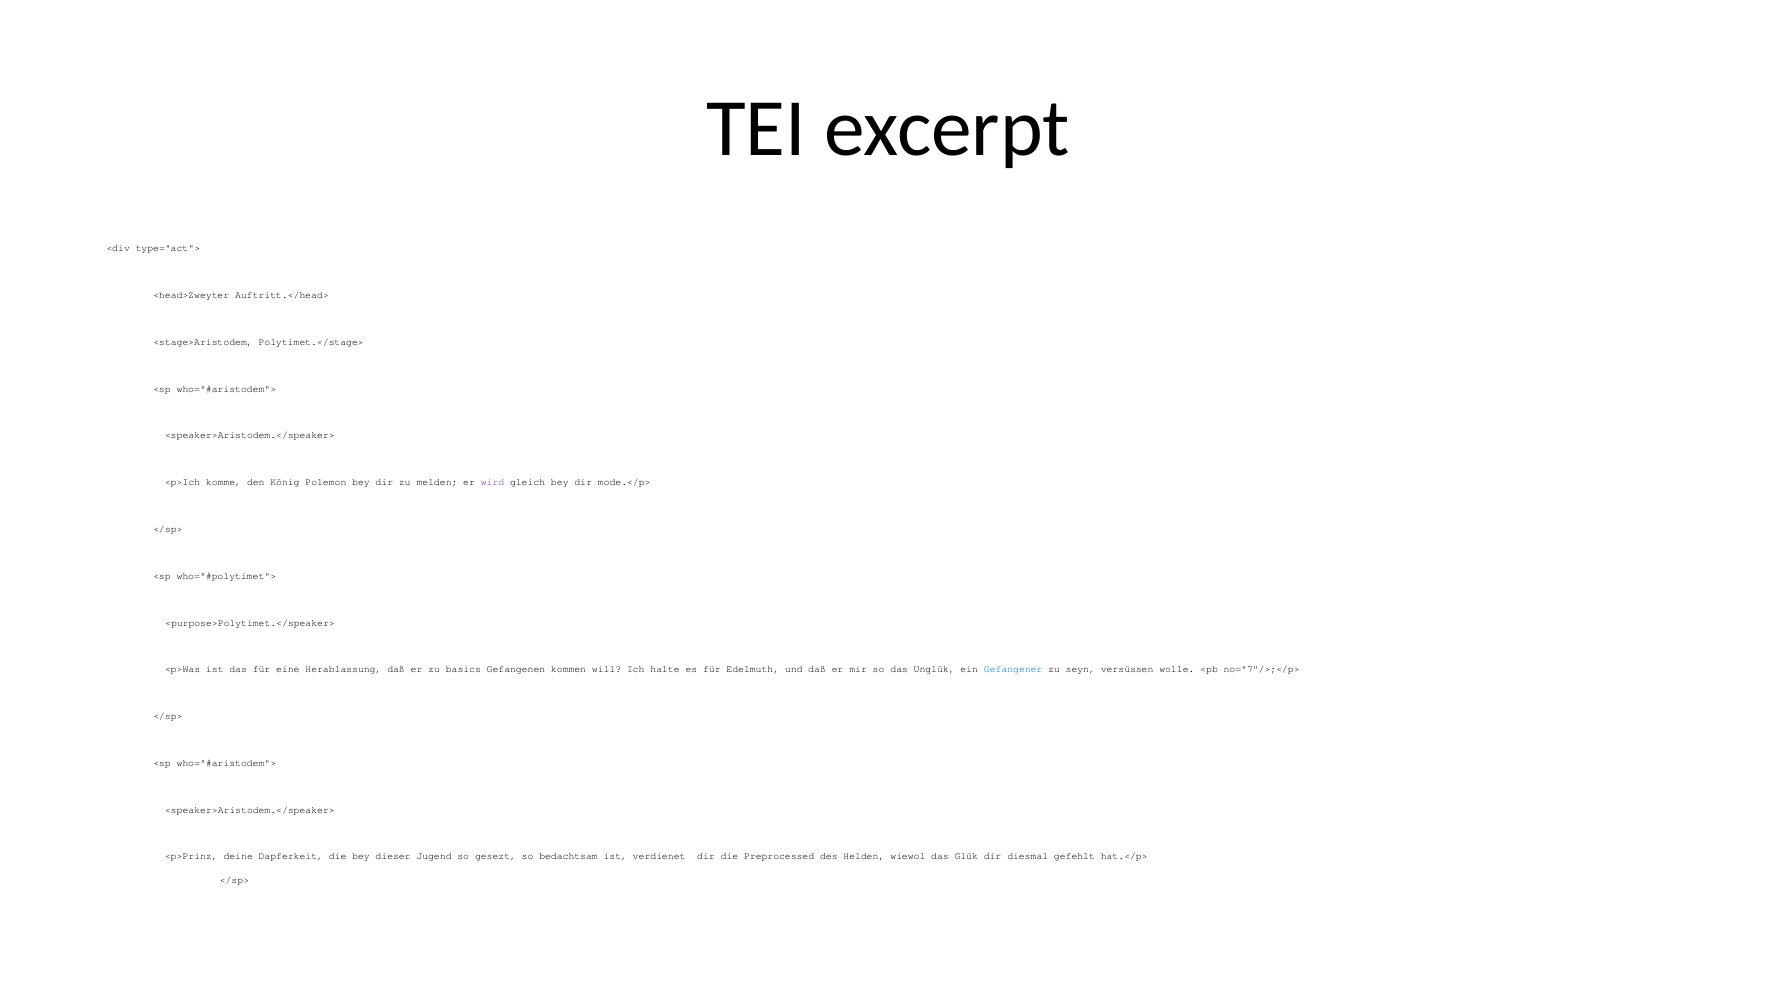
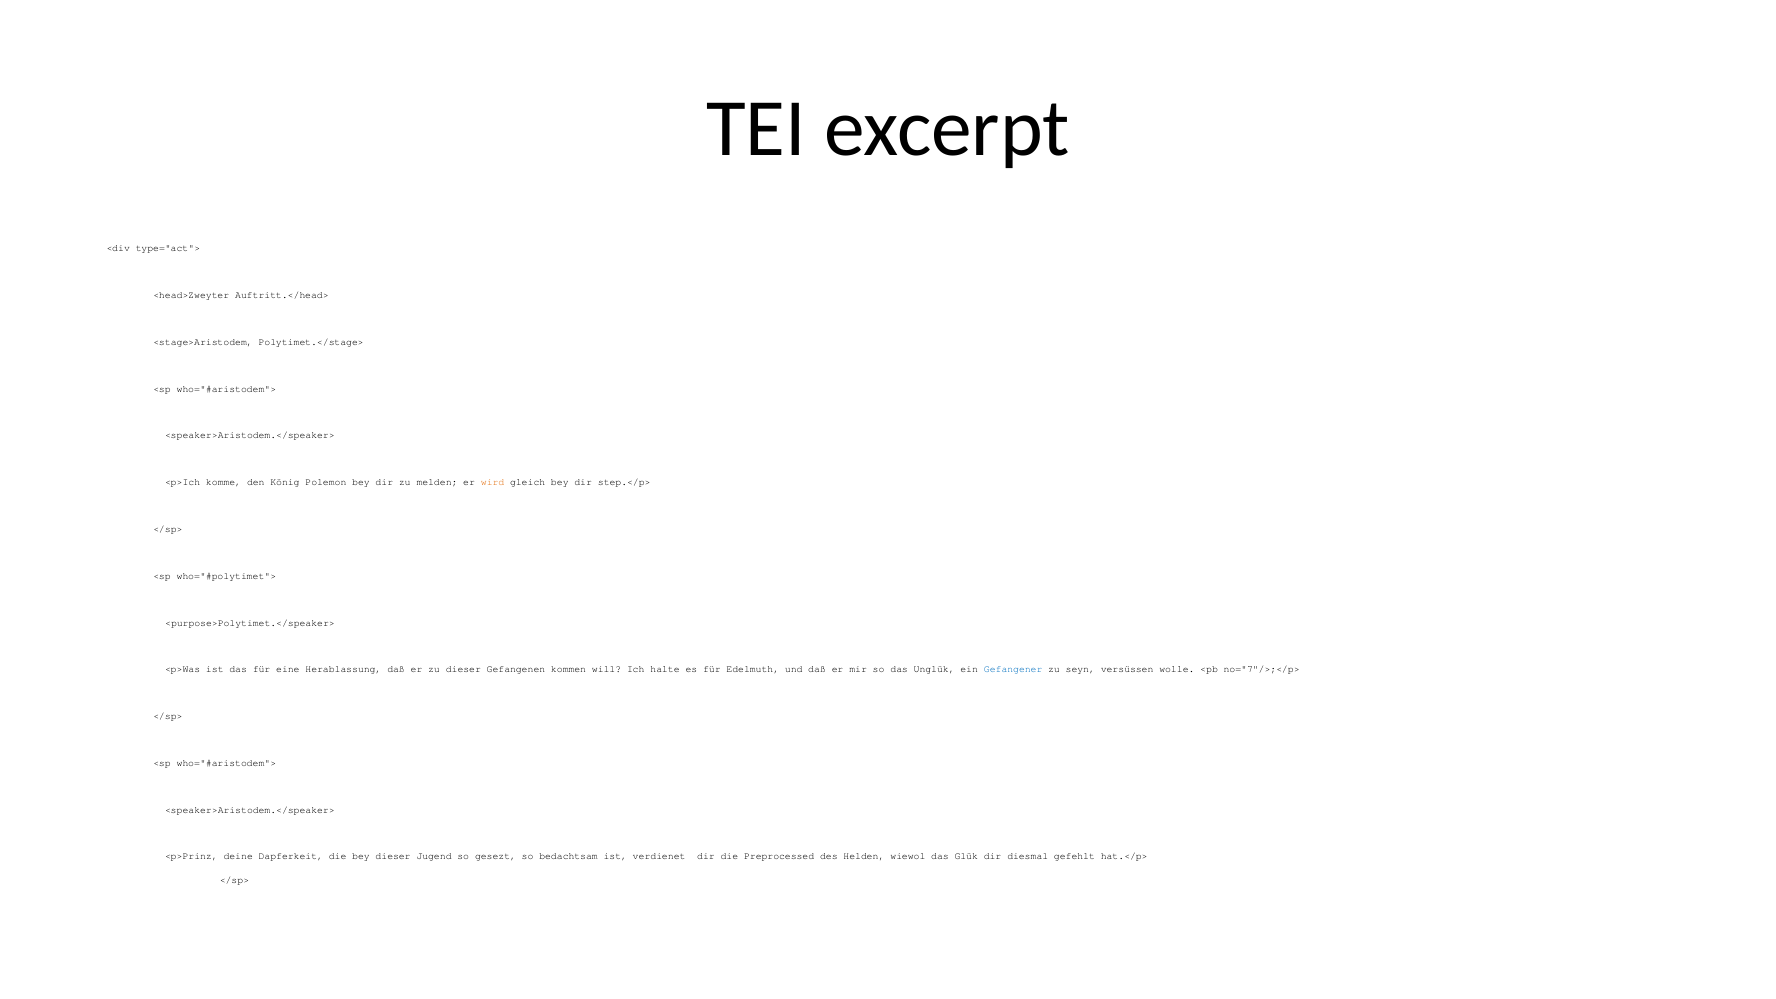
wird colour: purple -> orange (493, 482)
mode.</p>: mode.</p> -> step.</p> (624, 482)
zu basics: basics -> dieser (463, 670)
